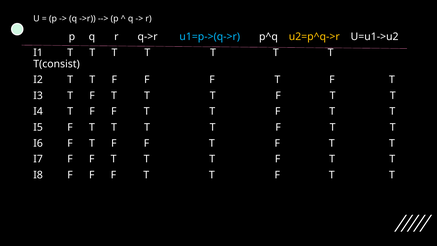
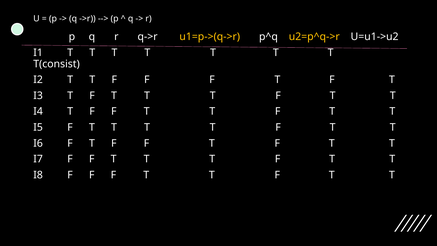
u1=p->(q->r colour: light blue -> yellow (210, 37)
